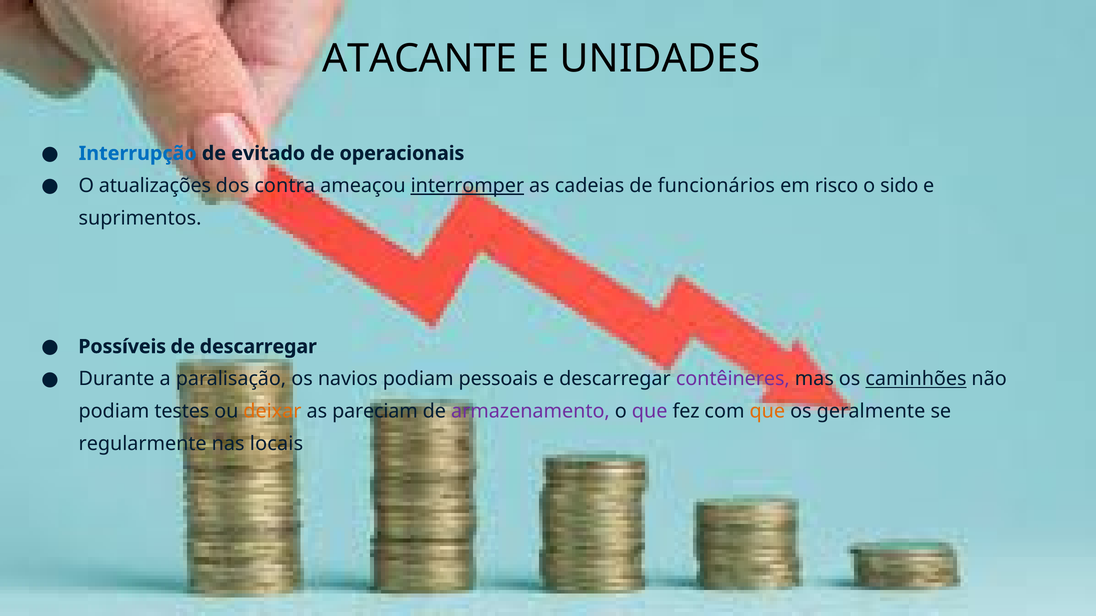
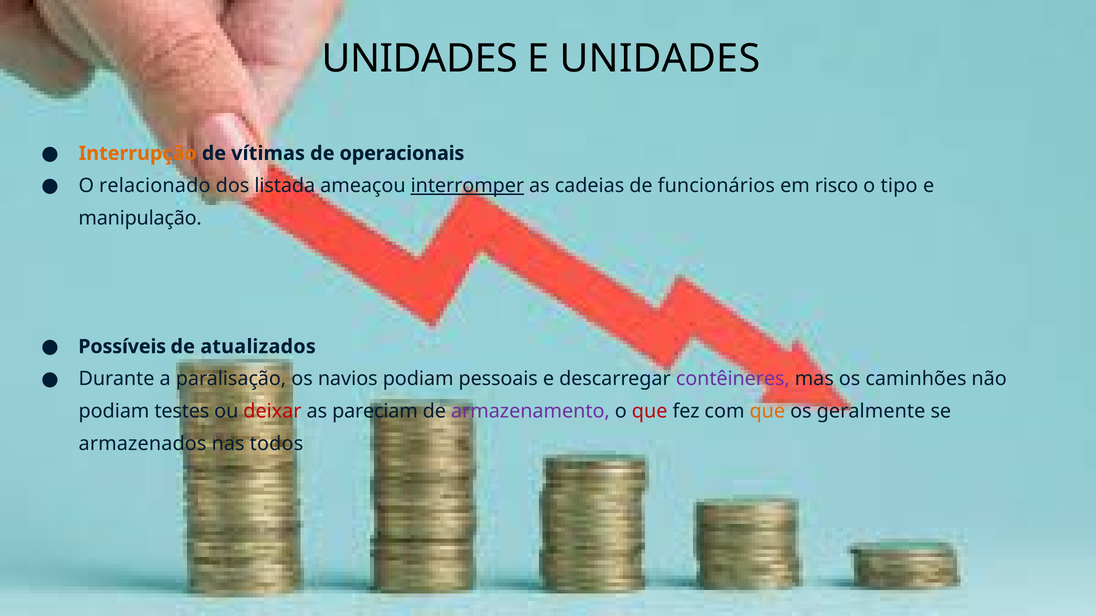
ATACANTE: ATACANTE -> UNIDADES (420, 59)
Interrupção colour: blue -> orange (138, 154)
evitado: evitado -> vítimas (268, 154)
atualizações: atualizações -> relacionado (155, 186)
contra: contra -> listada (285, 186)
sido: sido -> tipo (899, 186)
suprimentos: suprimentos -> manipulação (140, 218)
de descarregar: descarregar -> atualizados (258, 347)
caminhões underline: present -> none (916, 379)
deixar colour: orange -> red (272, 412)
que colour: purple -> red (650, 412)
regularmente: regularmente -> armazenados (143, 444)
locais: locais -> todos (276, 444)
